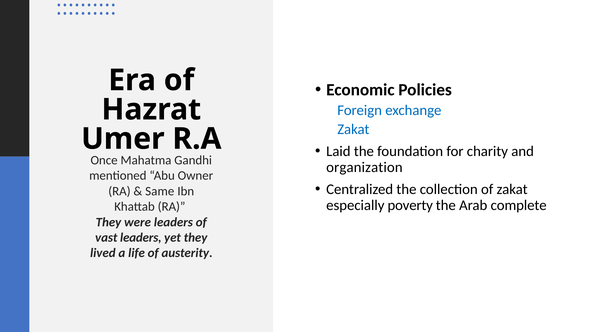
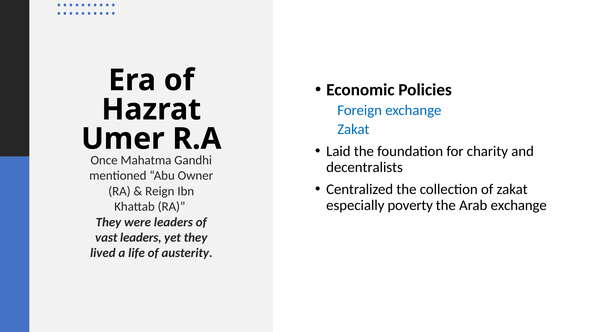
organization: organization -> decentralists (365, 167)
Same: Same -> Reign (160, 191)
Arab complete: complete -> exchange (519, 205)
